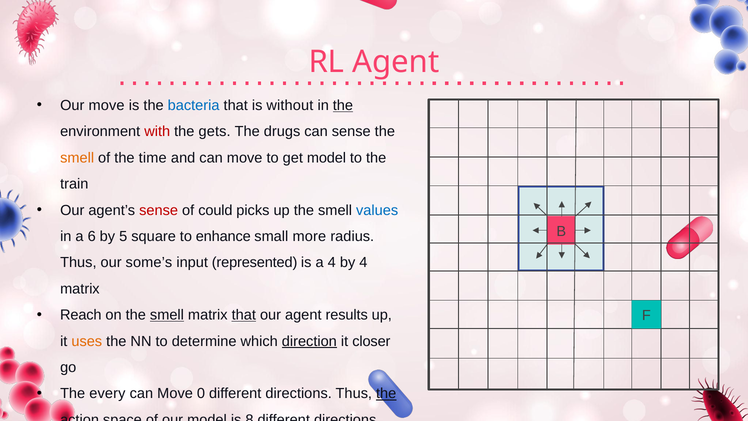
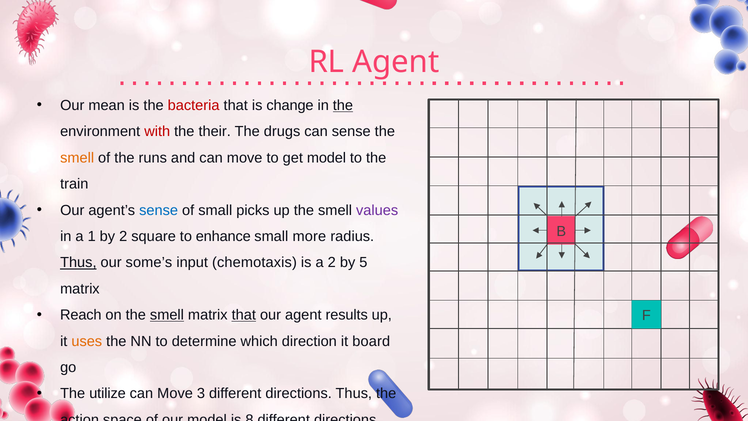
Our move: move -> mean (107, 105)
bacteria colour: blue -> red (194, 105)
without: without -> change (290, 105)
gets: gets -> their (215, 132)
time: time -> runs (153, 158)
sense colour: red -> blue (159, 210)
of could: could -> small (215, 210)
values colour: blue -> purple (377, 210)
6: 6 -> 1 (92, 236)
by 5: 5 -> 2 (123, 236)
Thus underline: none -> present (78, 262)
represented: represented -> chemotaxis (254, 262)
a 4: 4 -> 2 (332, 262)
by 4: 4 -> 5 (363, 262)
direction underline: present -> none (309, 341)
closer: closer -> board (371, 341)
every: every -> utilize (108, 393)
0: 0 -> 3 (201, 393)
the underline: present -> none (386, 393)
